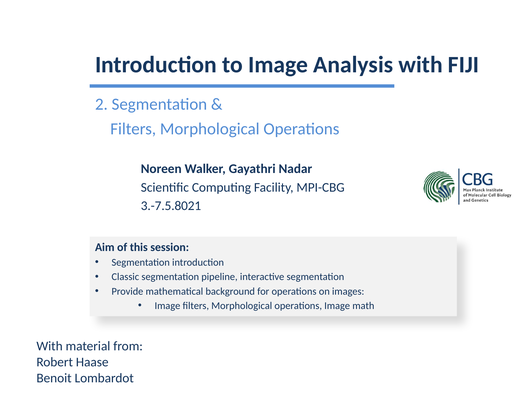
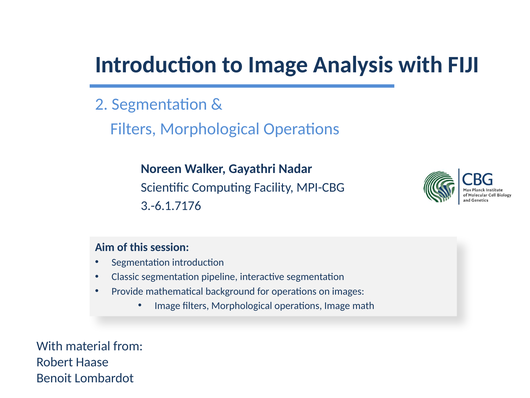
3.-7.5.8021: 3.-7.5.8021 -> 3.-6.1.7176 (171, 206)
